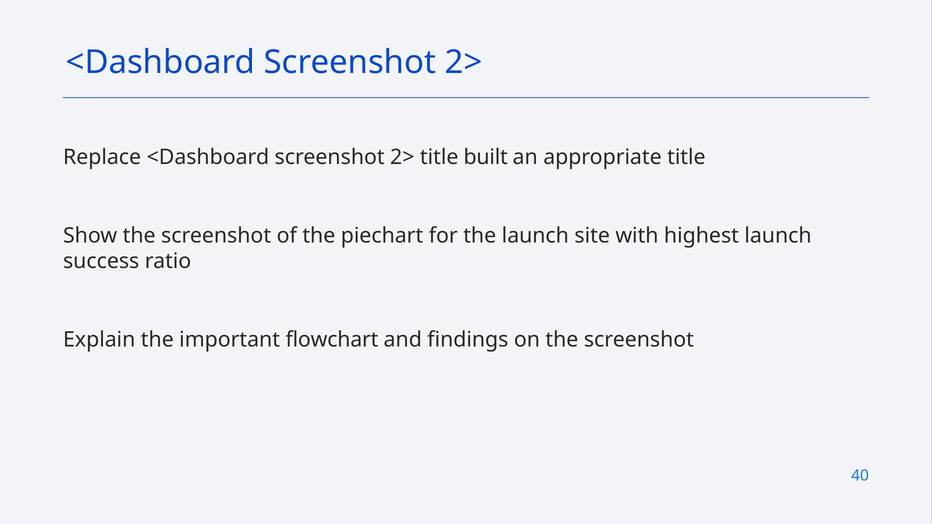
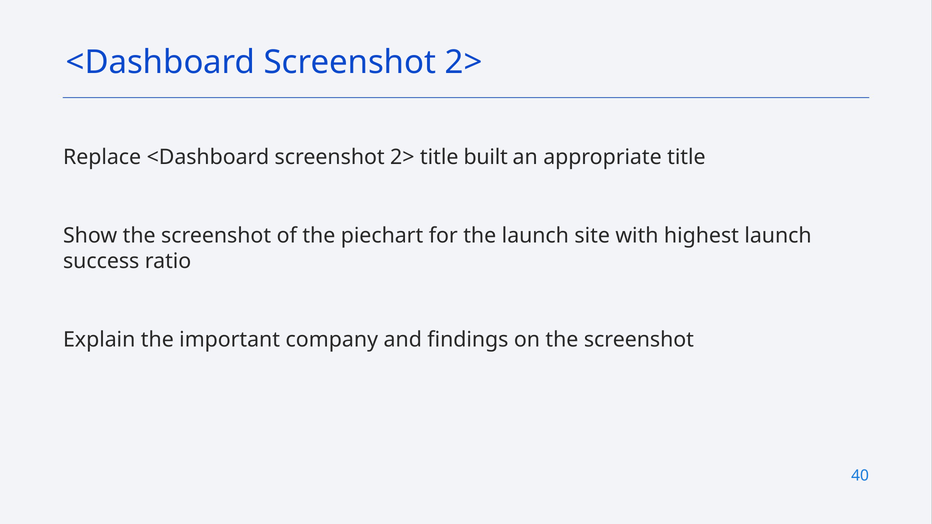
flowchart: flowchart -> company (332, 340)
